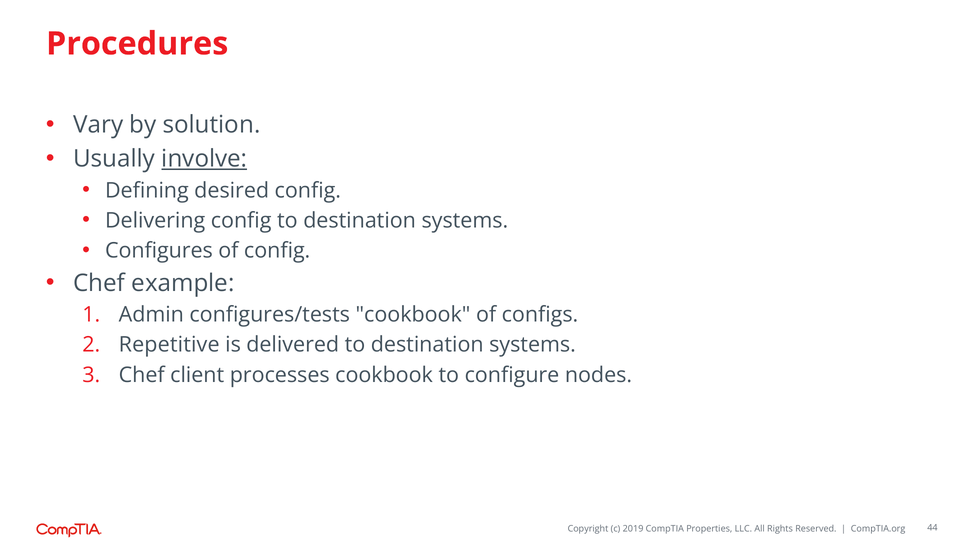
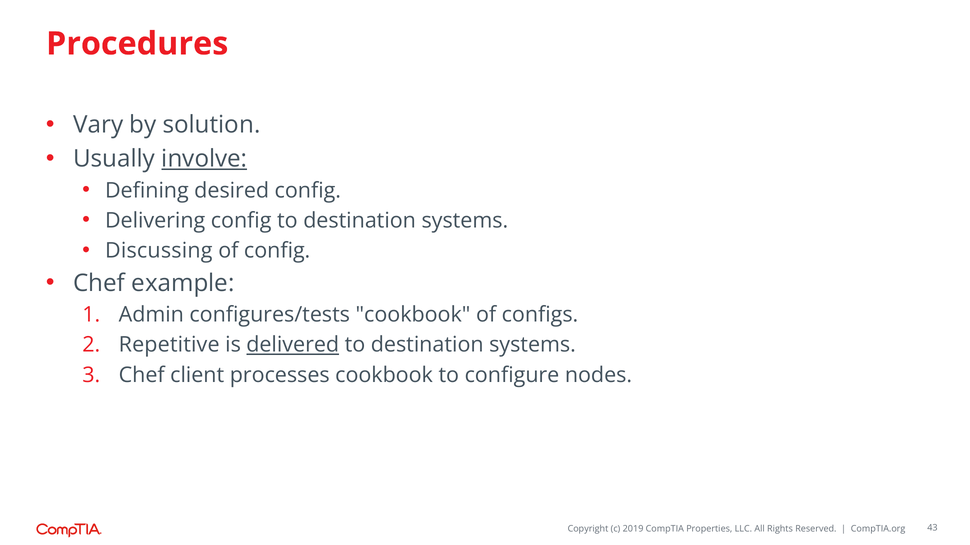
Configures: Configures -> Discussing (159, 251)
delivered underline: none -> present (293, 345)
44: 44 -> 43 (932, 529)
